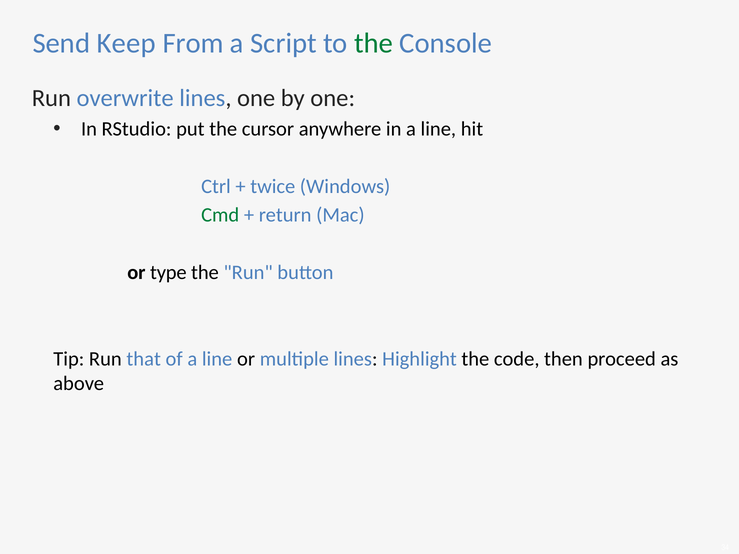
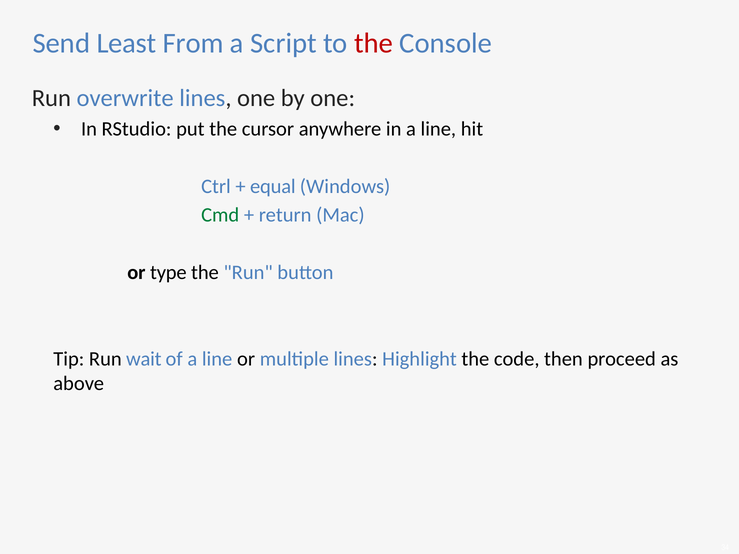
Keep: Keep -> Least (127, 43)
the colour: green -> red (374, 43)
twice: twice -> equal (273, 187)
that: that -> wait (144, 359)
